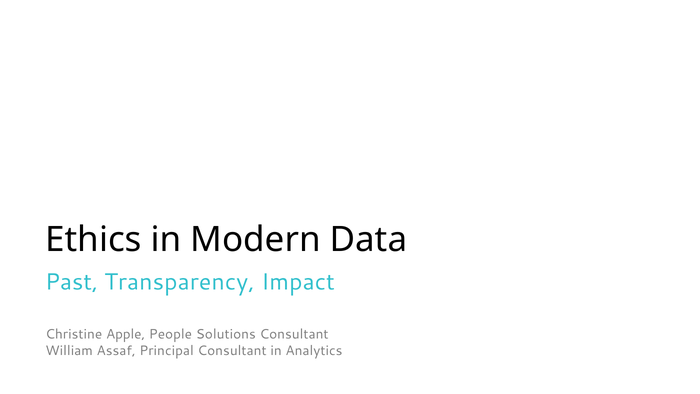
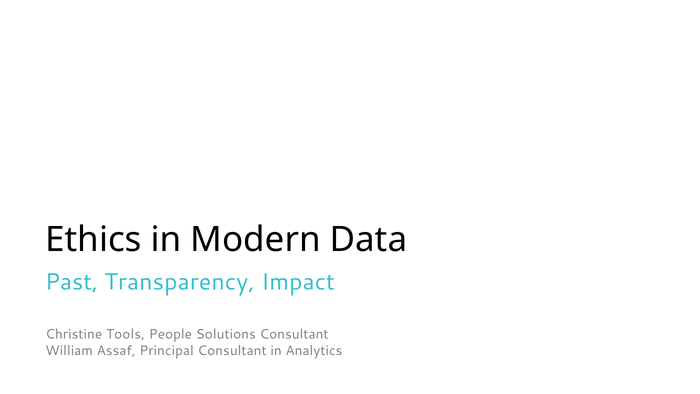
Apple: Apple -> Tools (126, 334)
